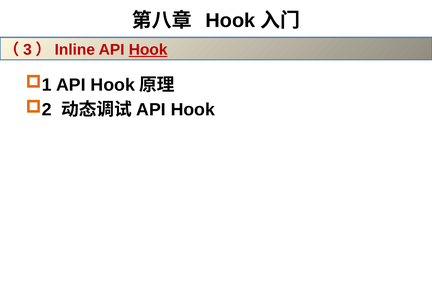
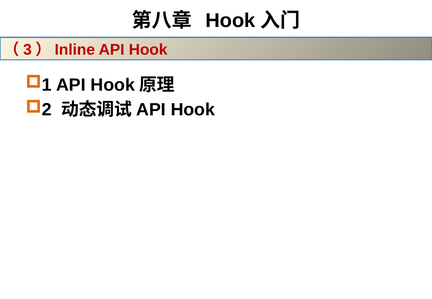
Hook underline: present -> none (148, 50)
